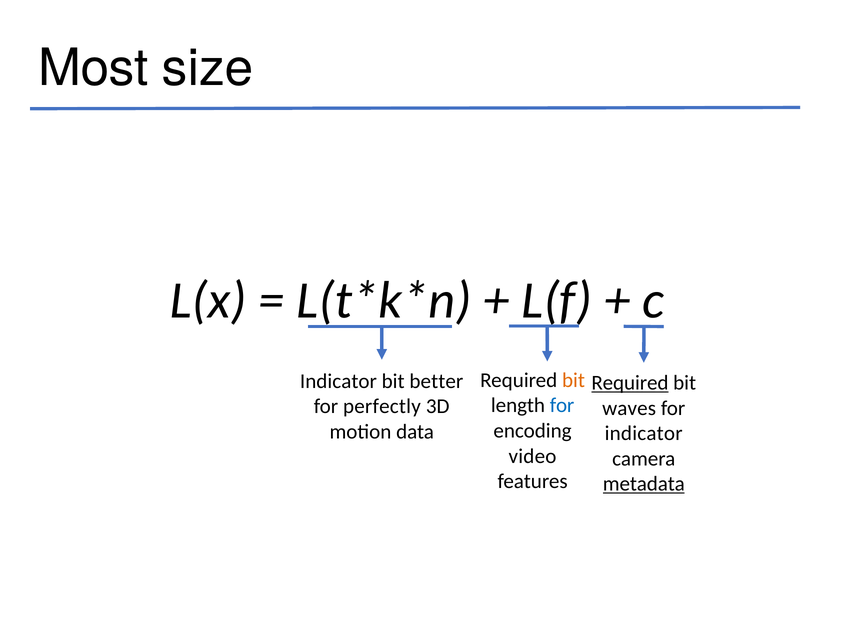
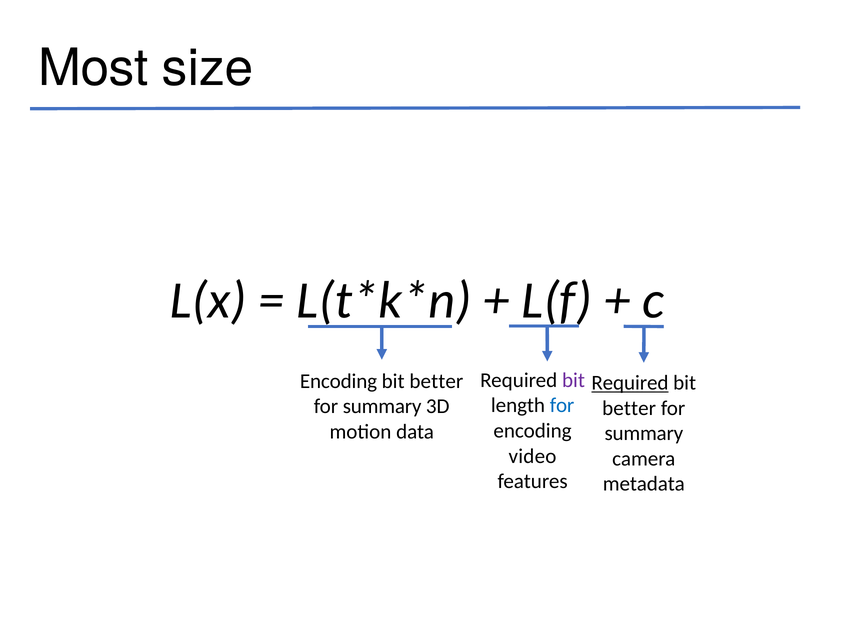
bit colour: orange -> purple (573, 380)
Indicator: Indicator -> Encoding (339, 381)
perfectly: perfectly -> summary (382, 407)
waves: waves -> better (629, 408)
indicator: indicator -> summary (644, 434)
metadata underline: present -> none (644, 484)
